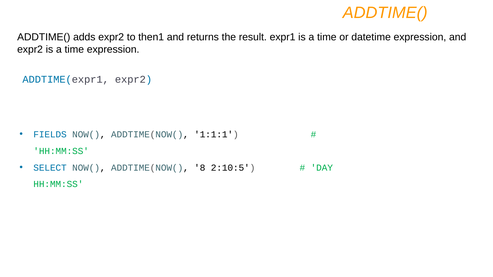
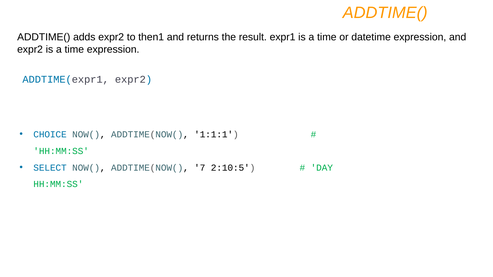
FIELDS: FIELDS -> CHOICE (50, 135)
8: 8 -> 7 (200, 168)
